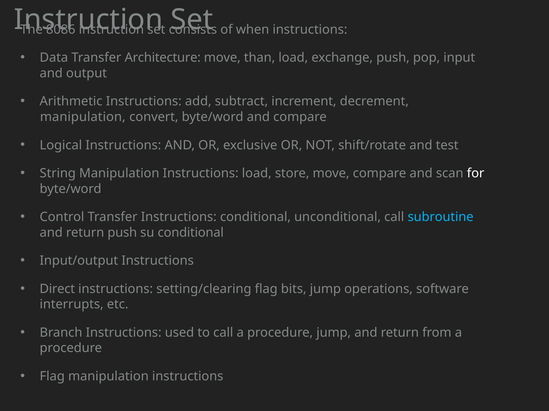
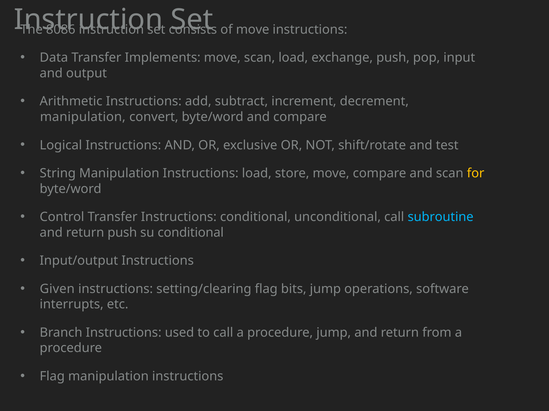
of when: when -> move (253, 30)
Architecture: Architecture -> Implements (163, 58)
move than: than -> scan (260, 58)
for colour: white -> yellow (476, 174)
Direct: Direct -> Given (57, 289)
